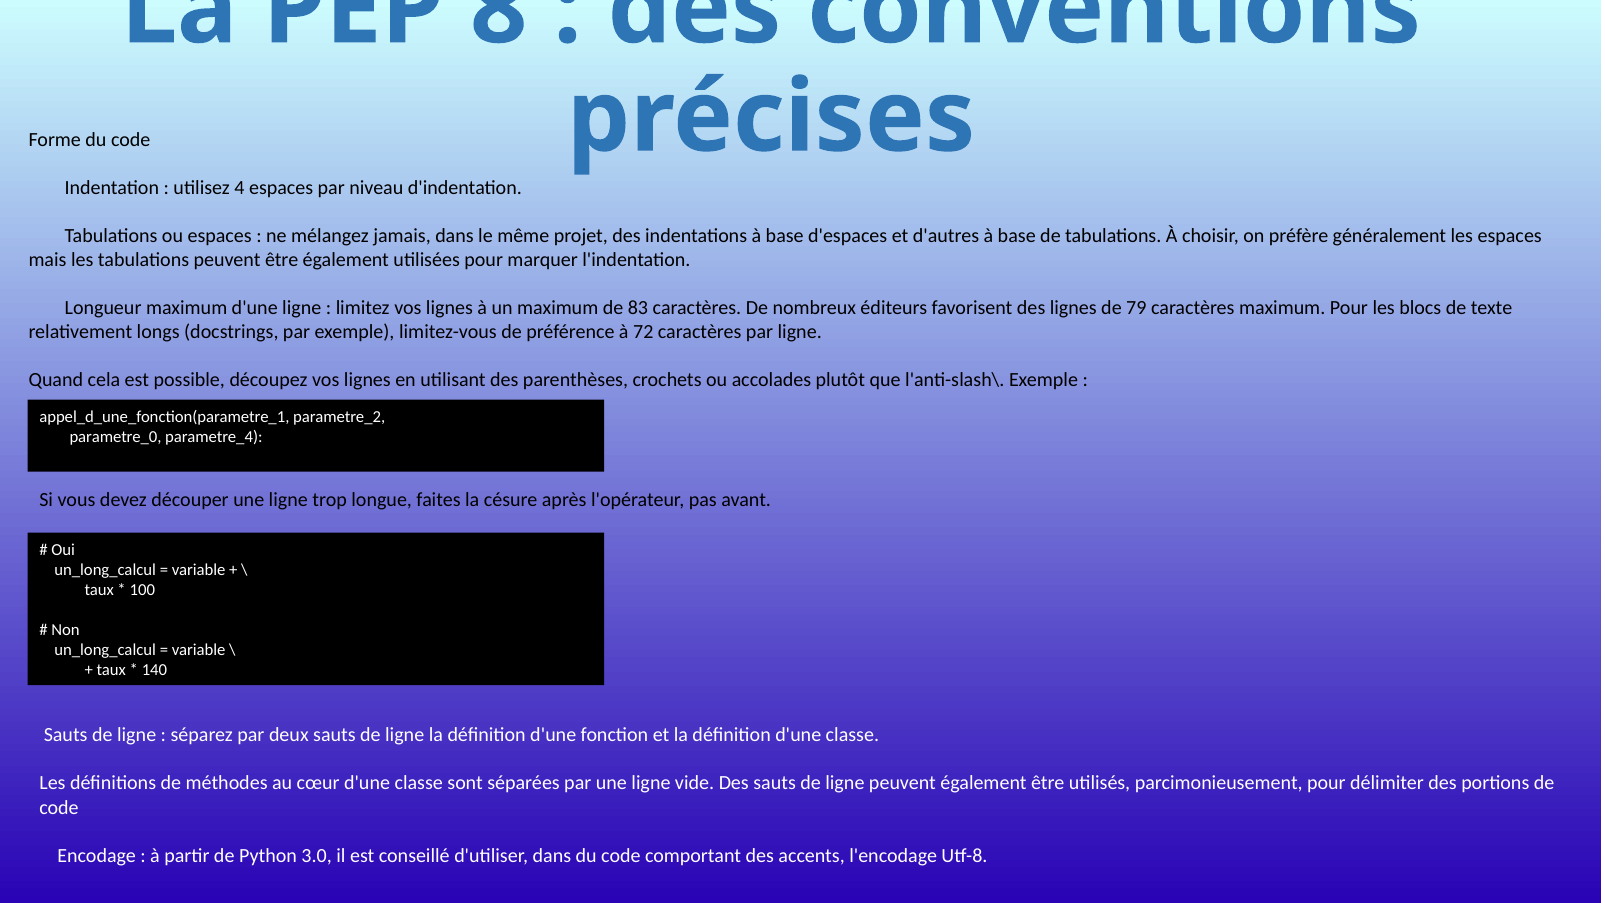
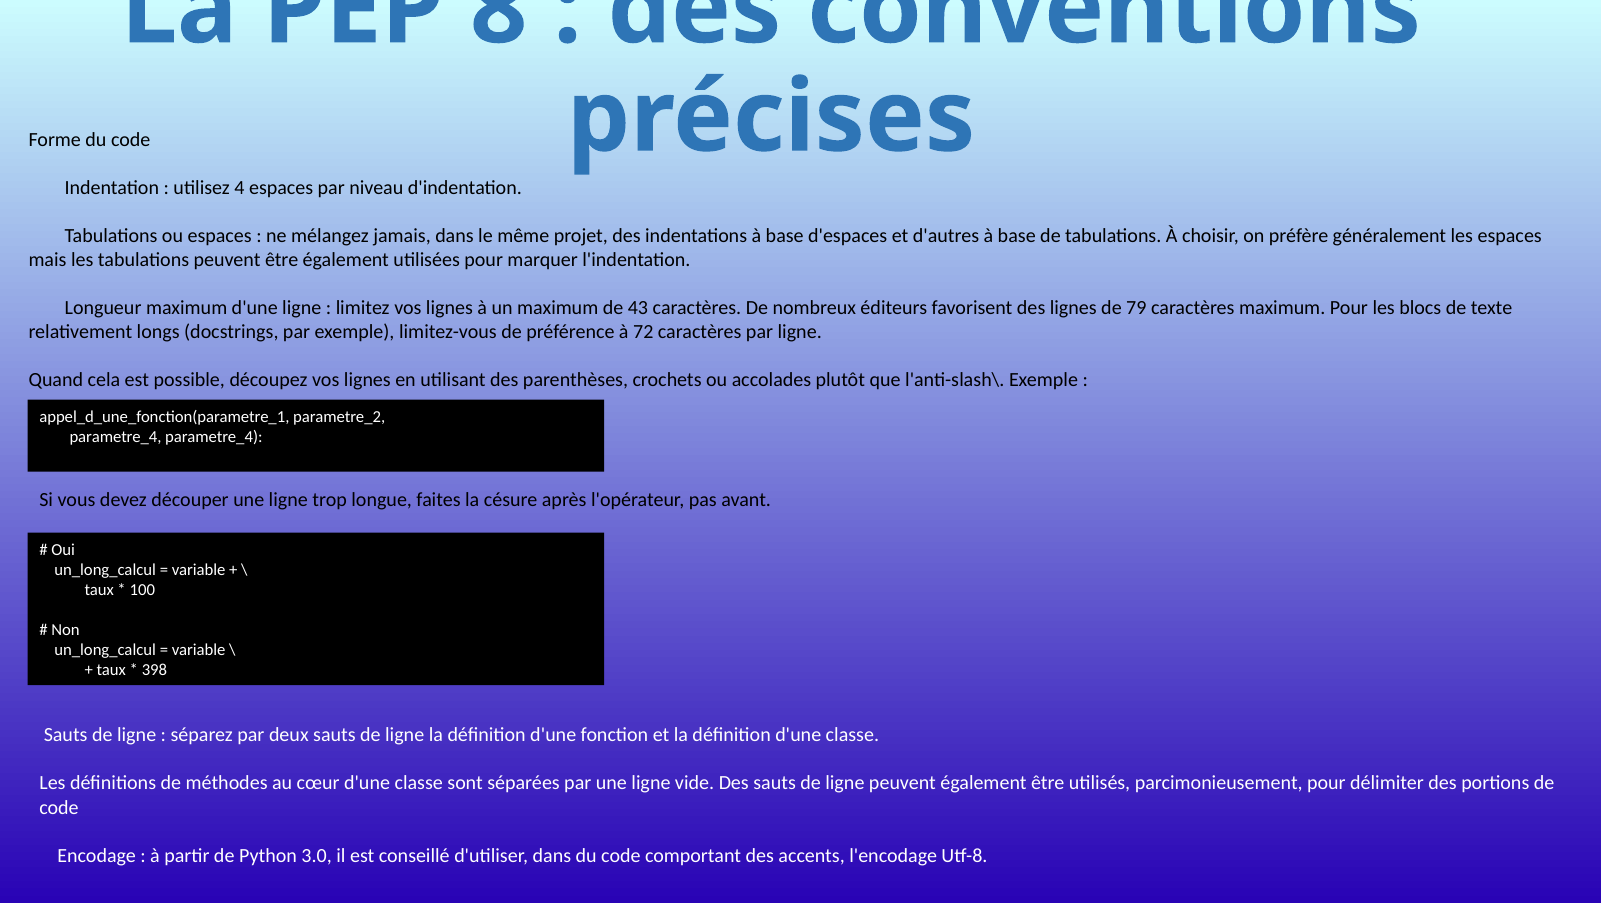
83: 83 -> 43 (638, 308)
parametre_0: parametre_0 -> parametre_4 (115, 437)
140: 140 -> 398 (154, 670)
